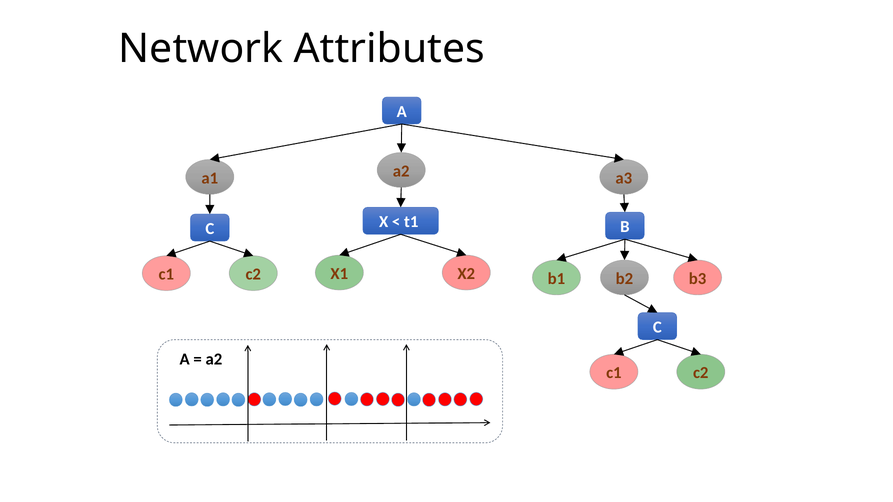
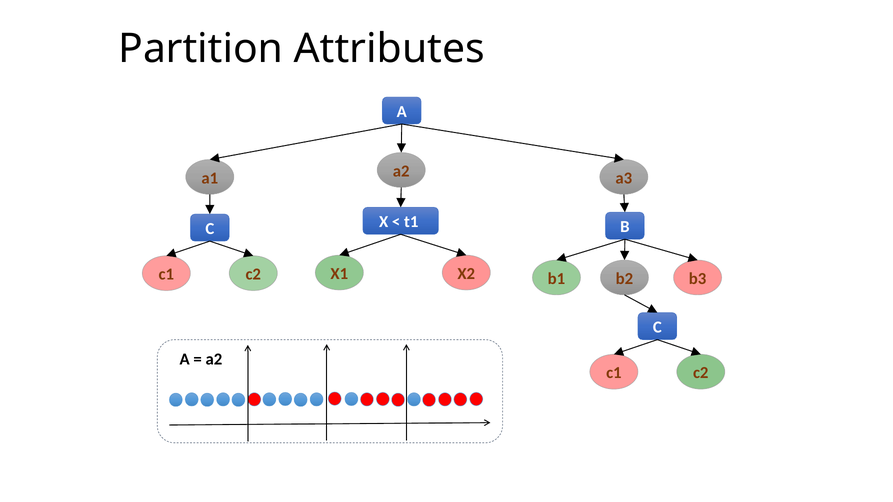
Network: Network -> Partition (201, 49)
